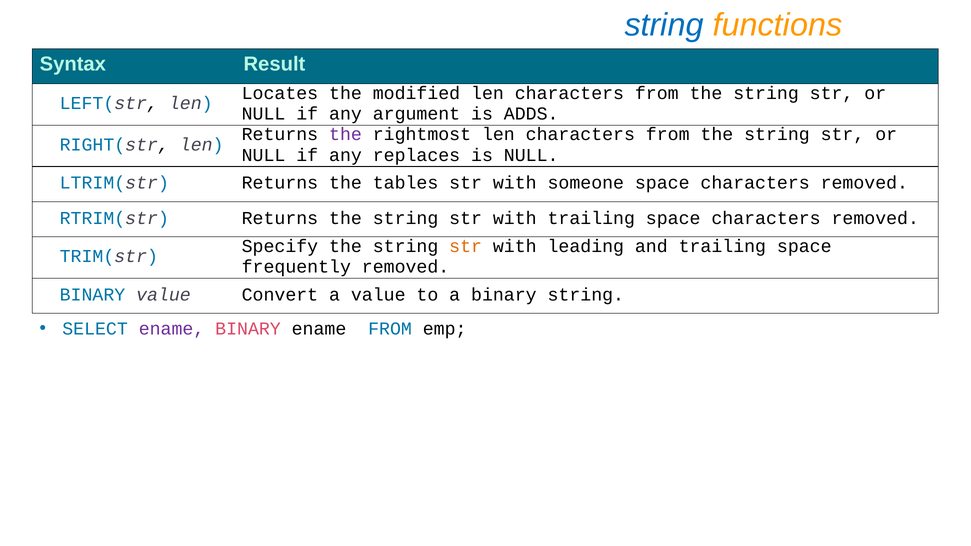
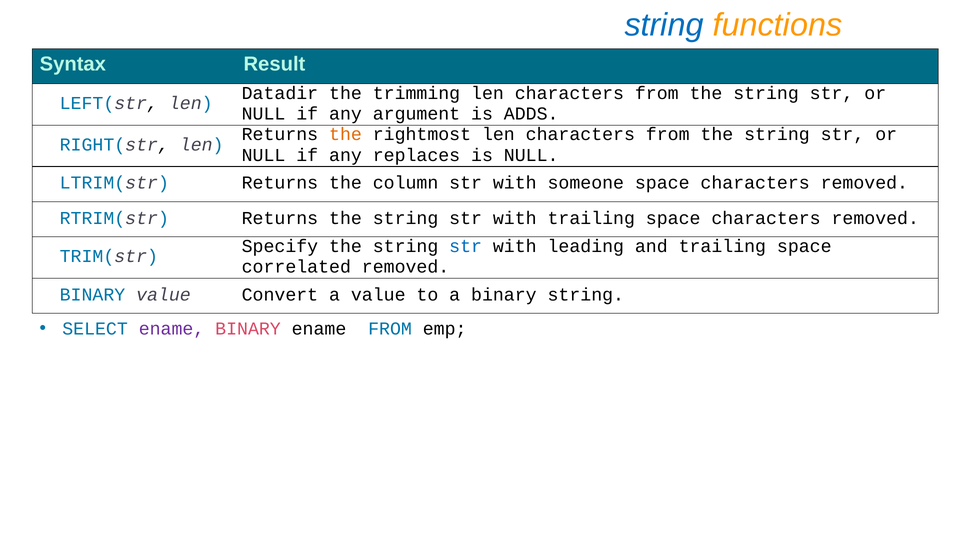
Locates: Locates -> Datadir (280, 93)
modified: modified -> trimming (416, 93)
the colour: purple -> orange (345, 134)
tables: tables -> column (406, 183)
str colour: orange -> blue (466, 246)
frequently: frequently -> correlated (296, 267)
